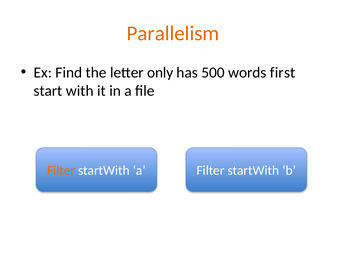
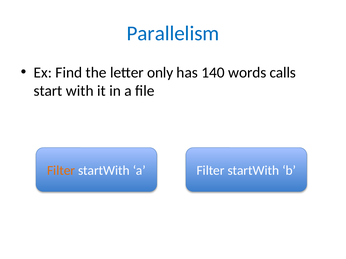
Parallelism colour: orange -> blue (173, 33)
500: 500 -> 140 (213, 73)
first: first -> calls (283, 73)
